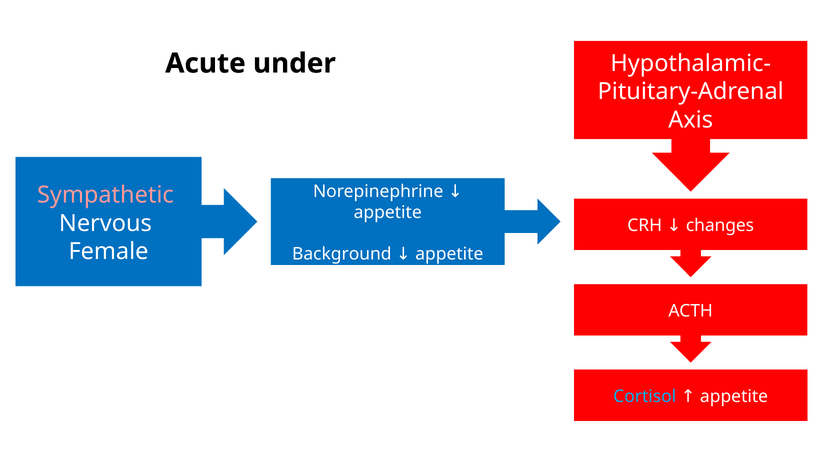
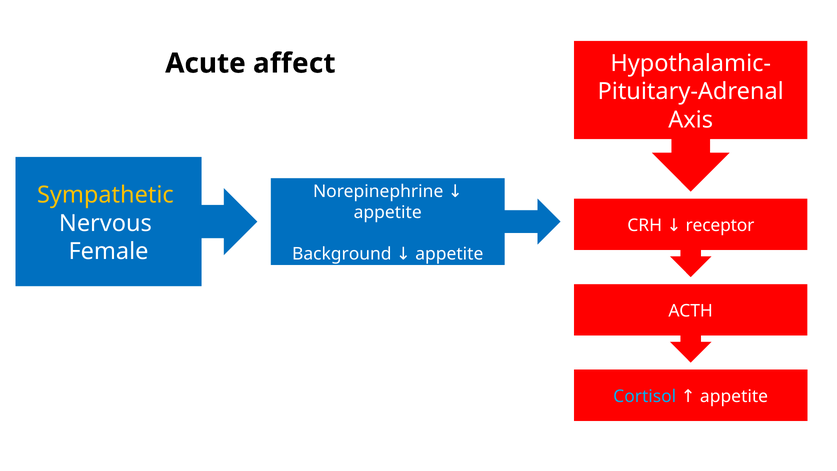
under: under -> affect (294, 63)
Sympathetic colour: pink -> yellow (105, 195)
changes: changes -> receptor (720, 225)
